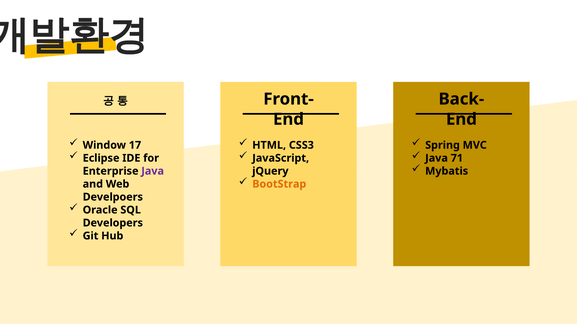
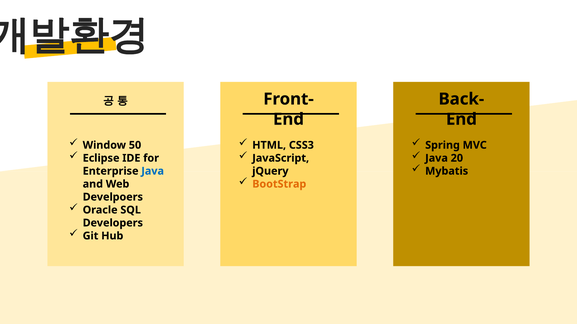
17: 17 -> 50 (135, 145)
71: 71 -> 20 (457, 158)
Java colour: purple -> blue (153, 171)
